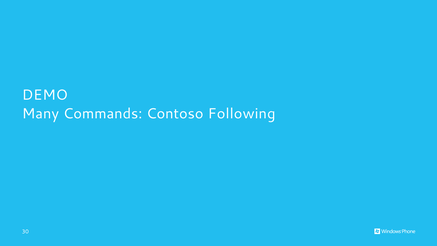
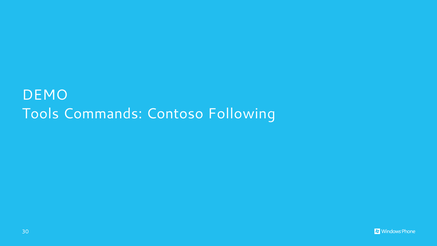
Many: Many -> Tools (40, 113)
